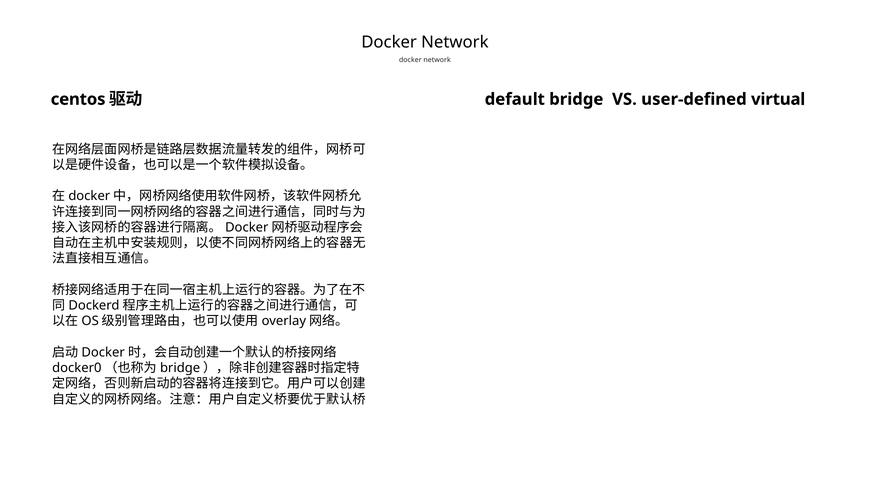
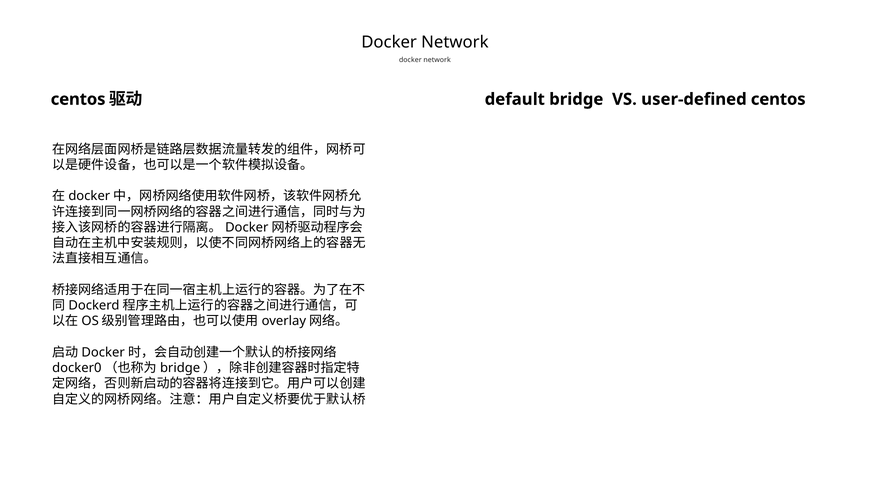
user-defined virtual: virtual -> centos (778, 99)
